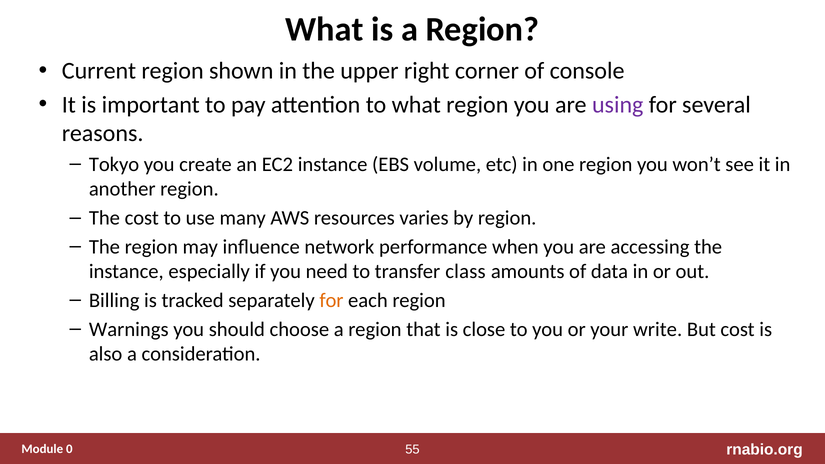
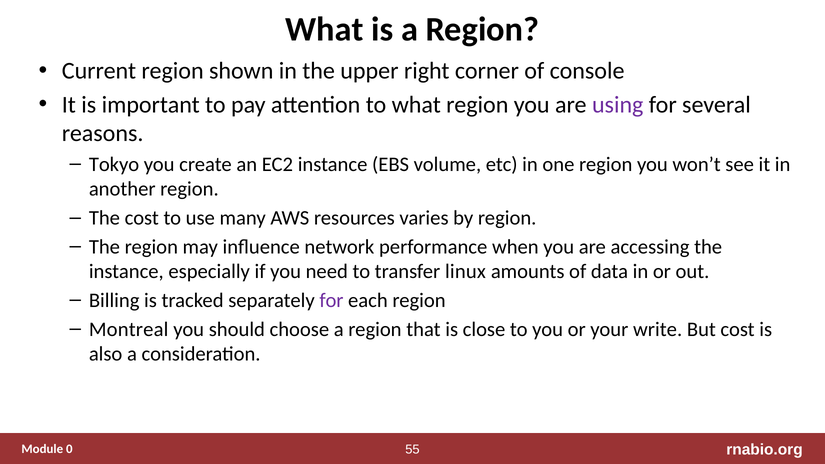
class: class -> linux (465, 272)
for colour: orange -> purple (331, 300)
Warnings: Warnings -> Montreal (129, 329)
